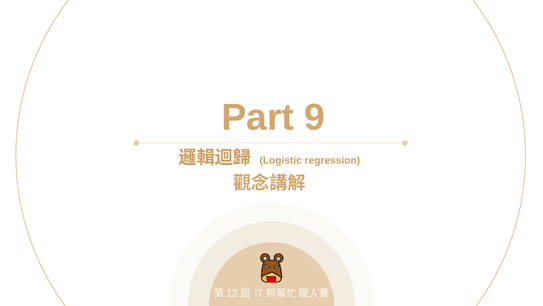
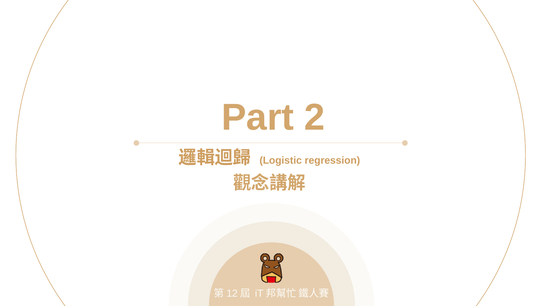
9: 9 -> 2 (315, 117)
